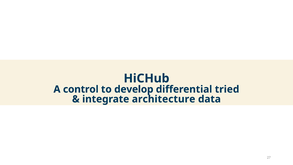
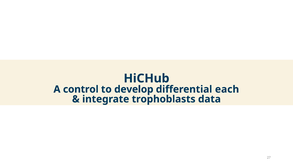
tried: tried -> each (227, 89)
architecture: architecture -> trophoblasts (164, 99)
